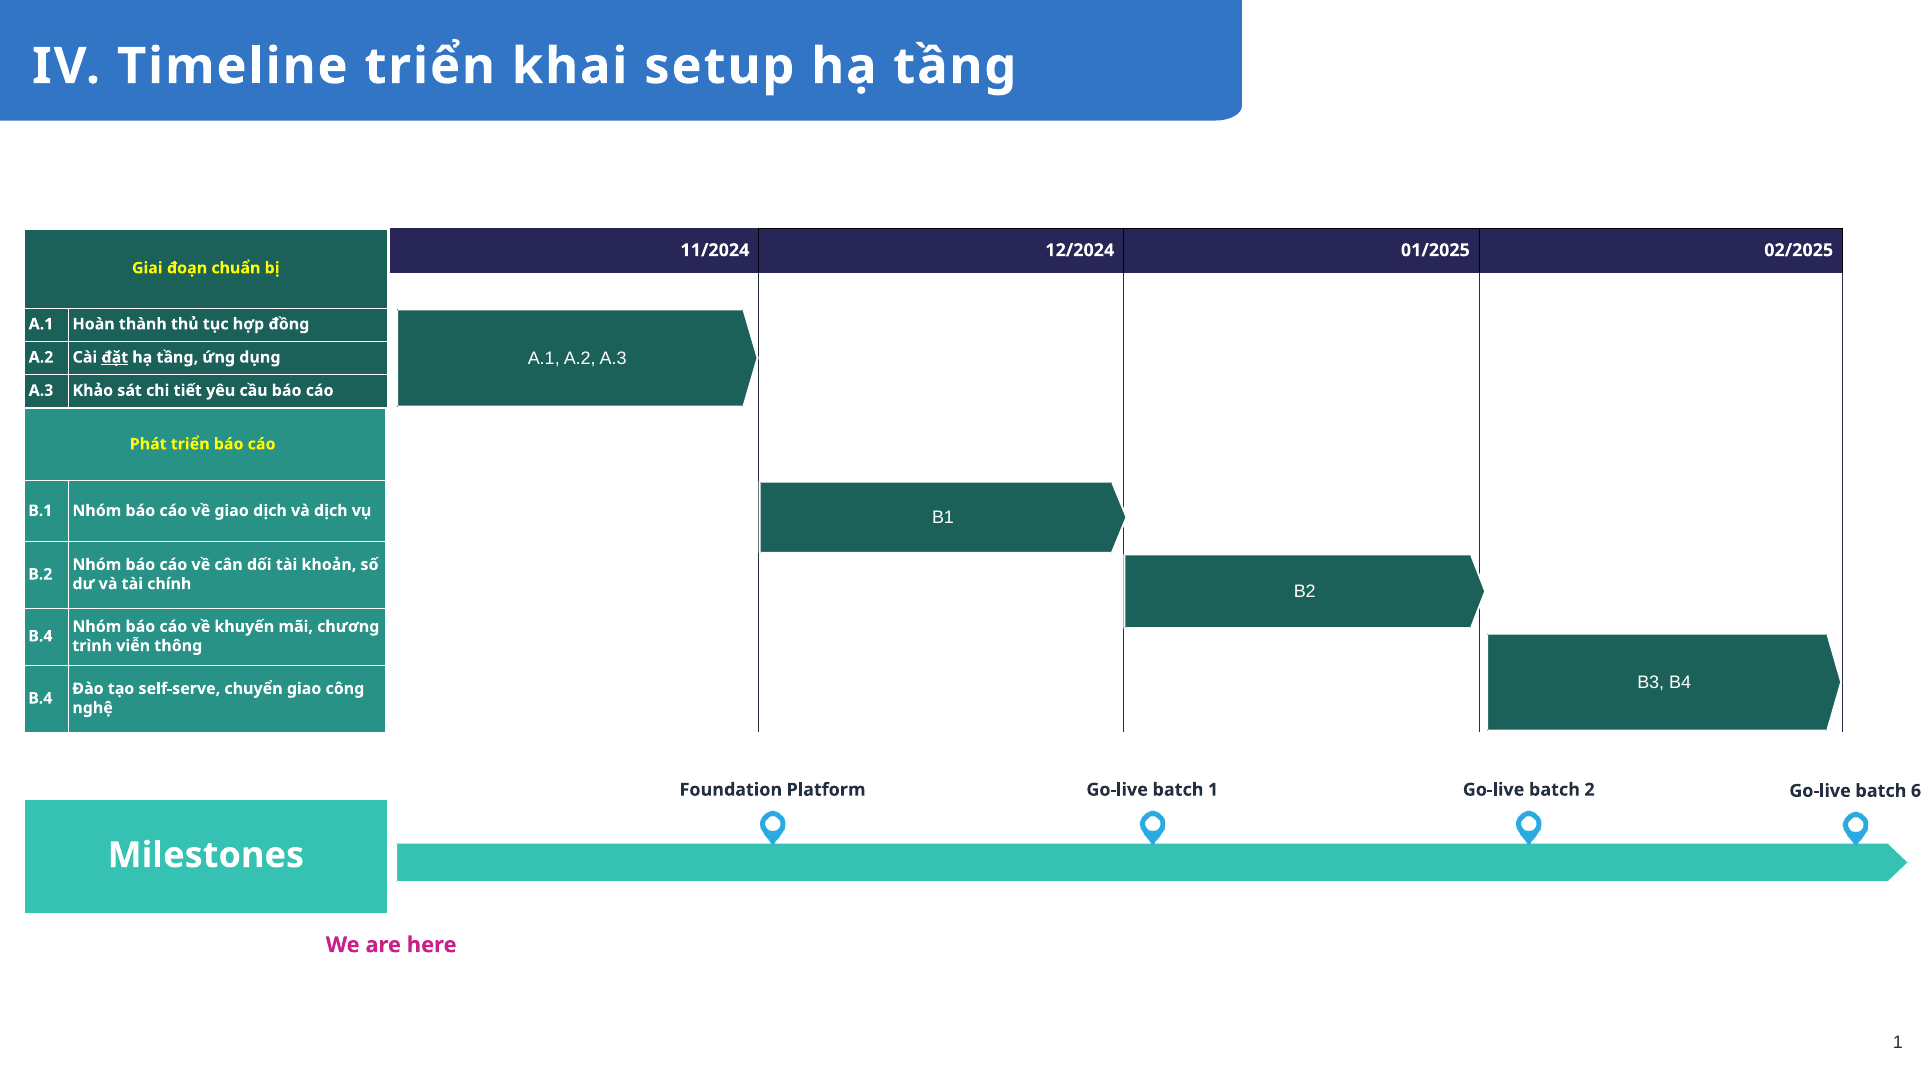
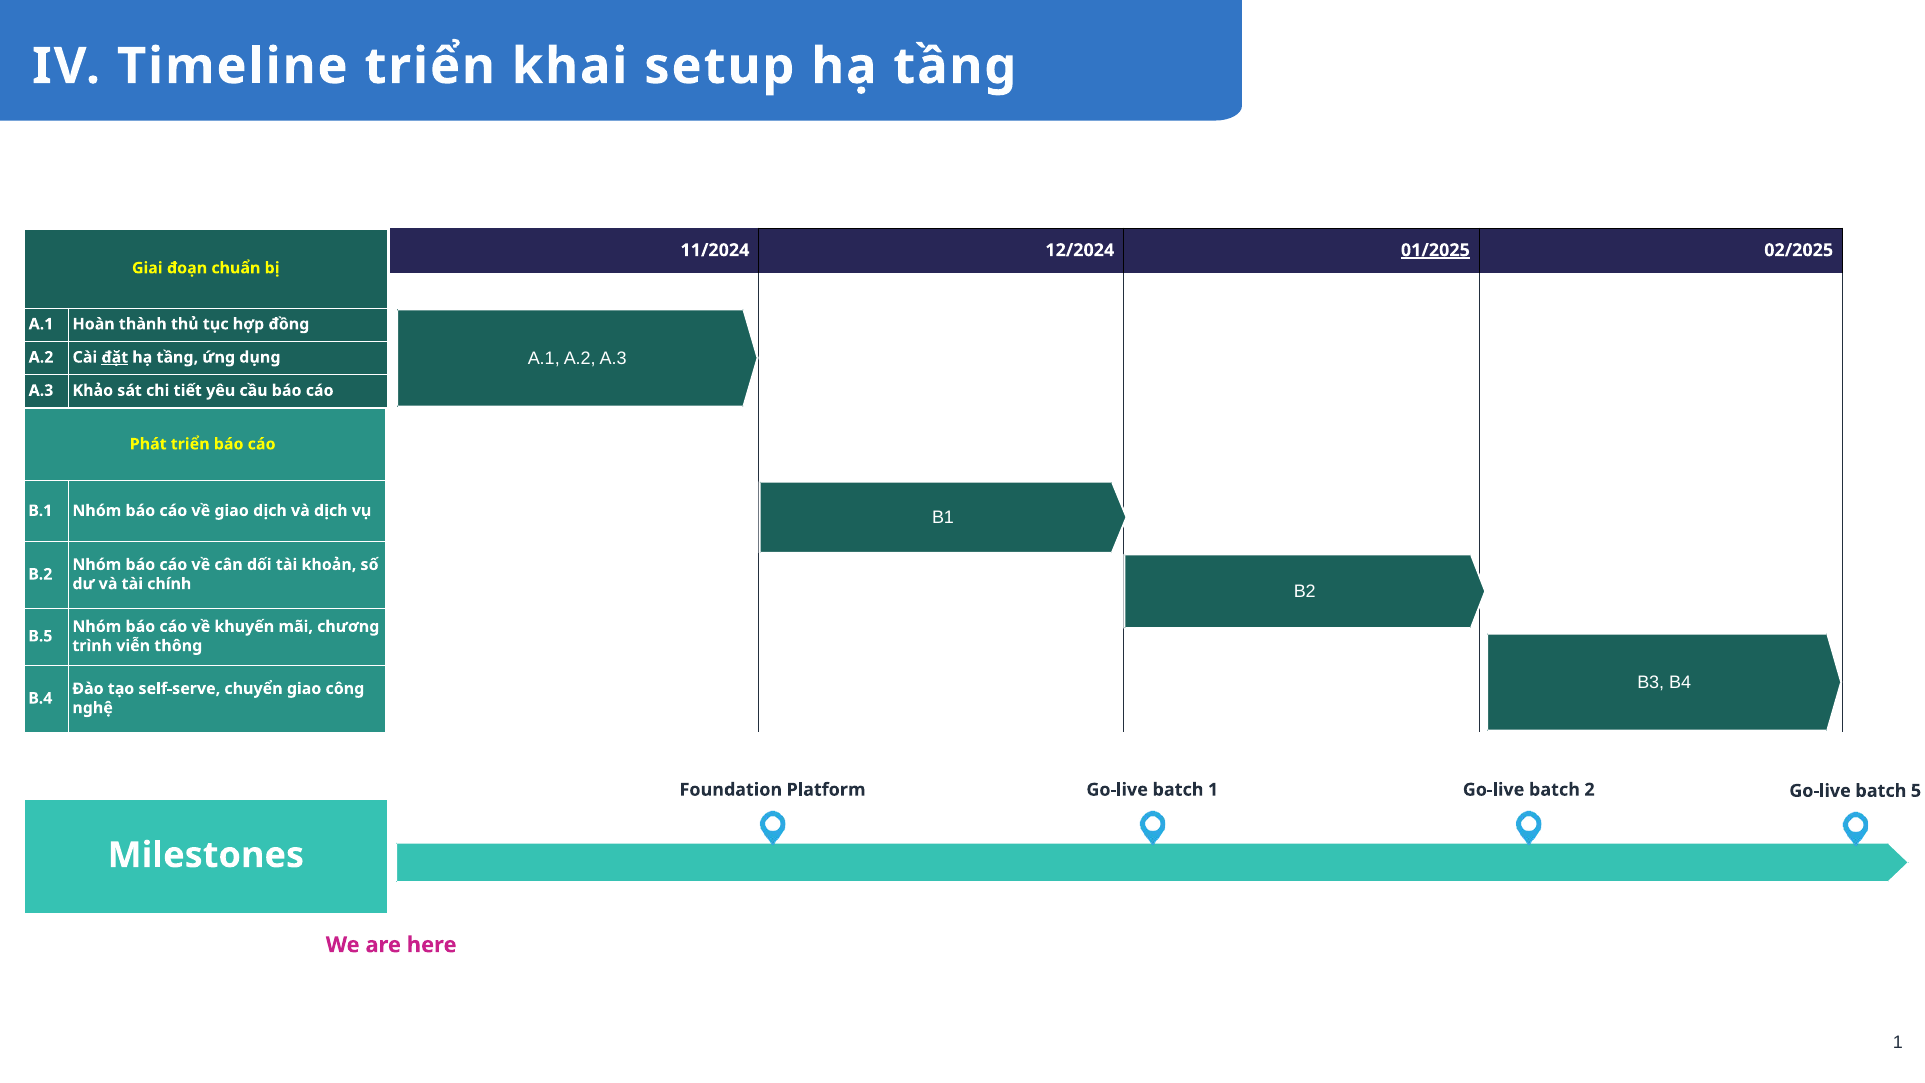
01/2025 underline: none -> present (1435, 250)
B.4: B.4 -> B.5 (40, 636)
6: 6 -> 5 (1916, 791)
